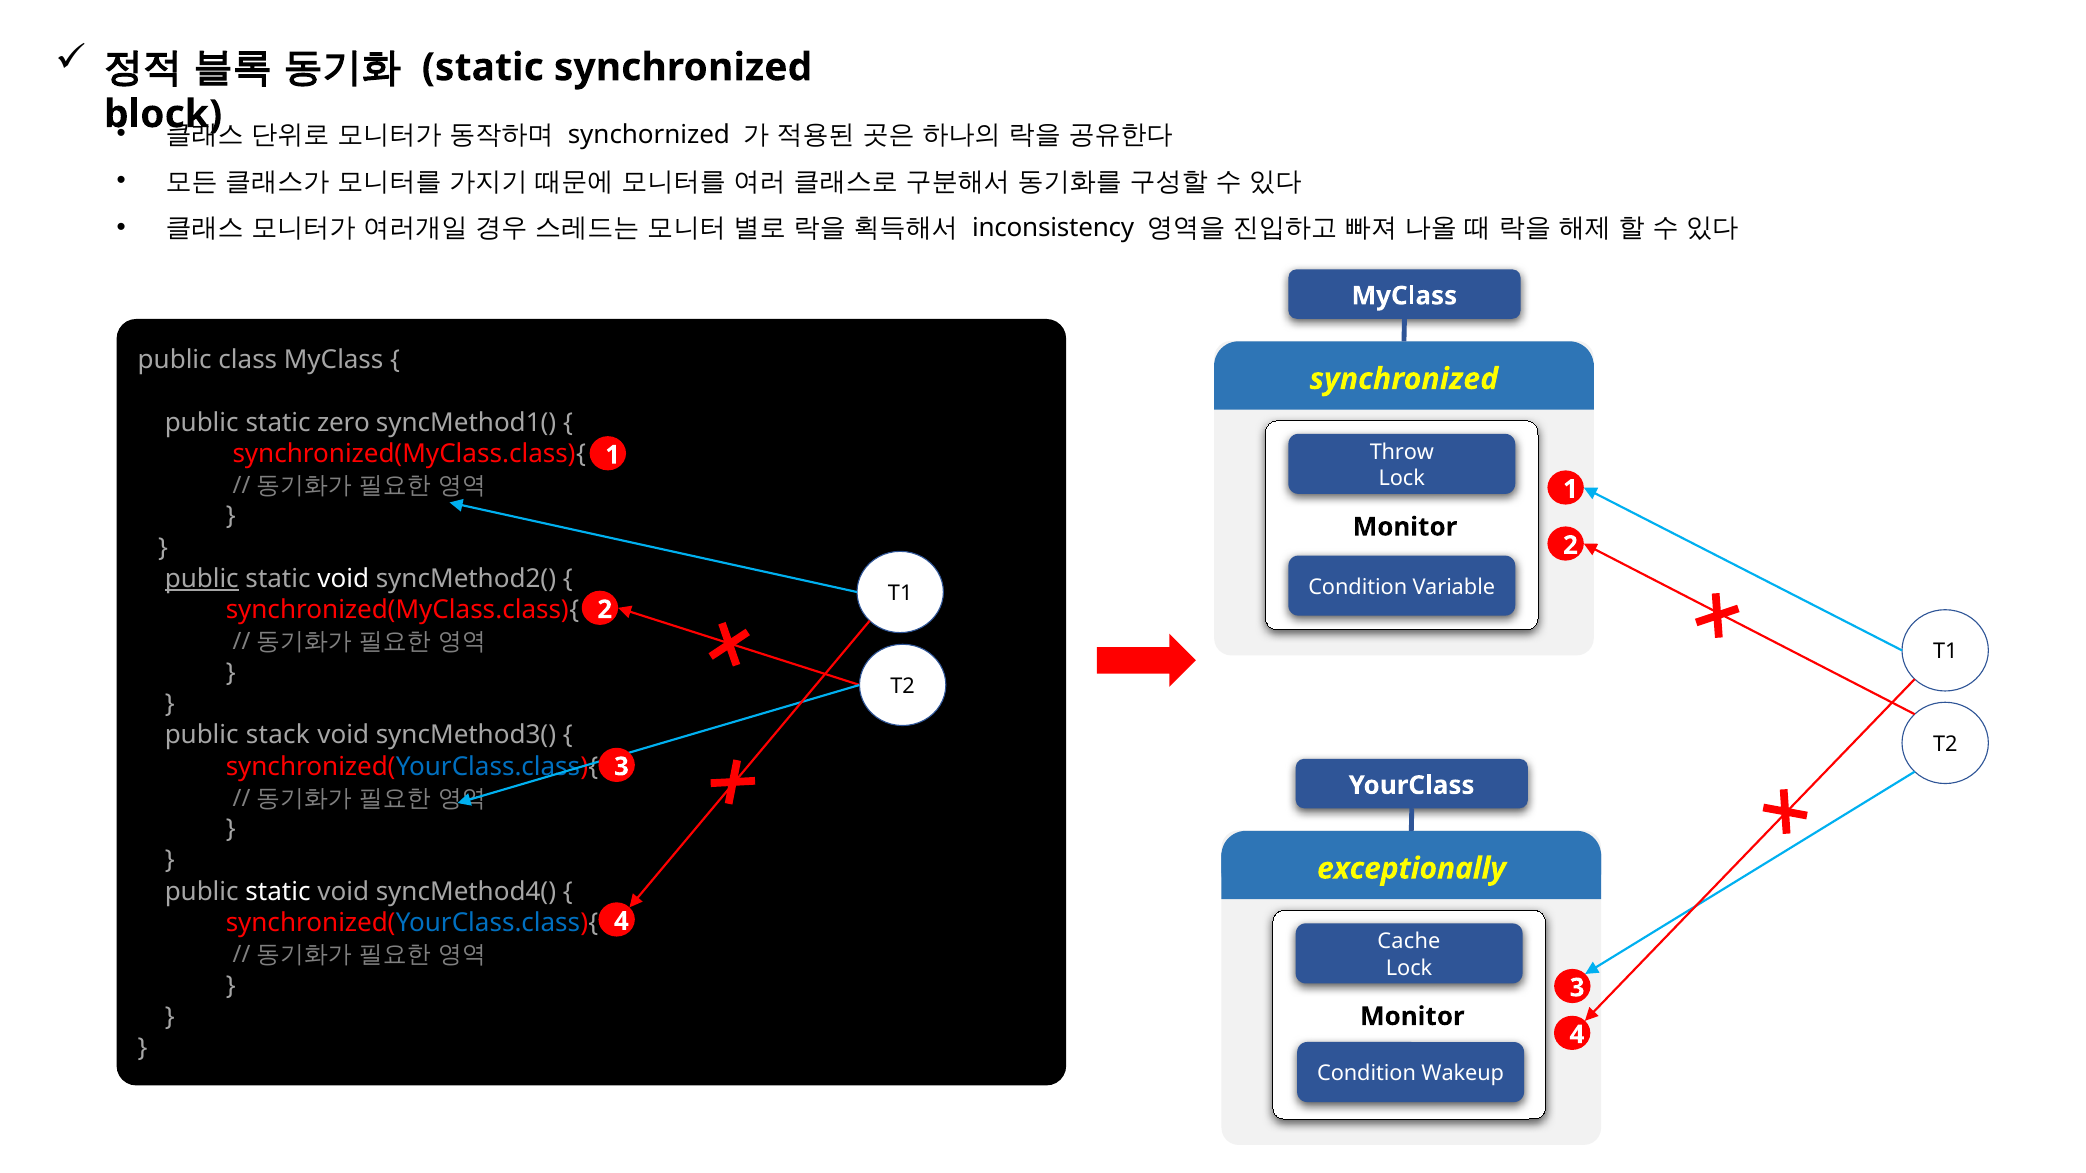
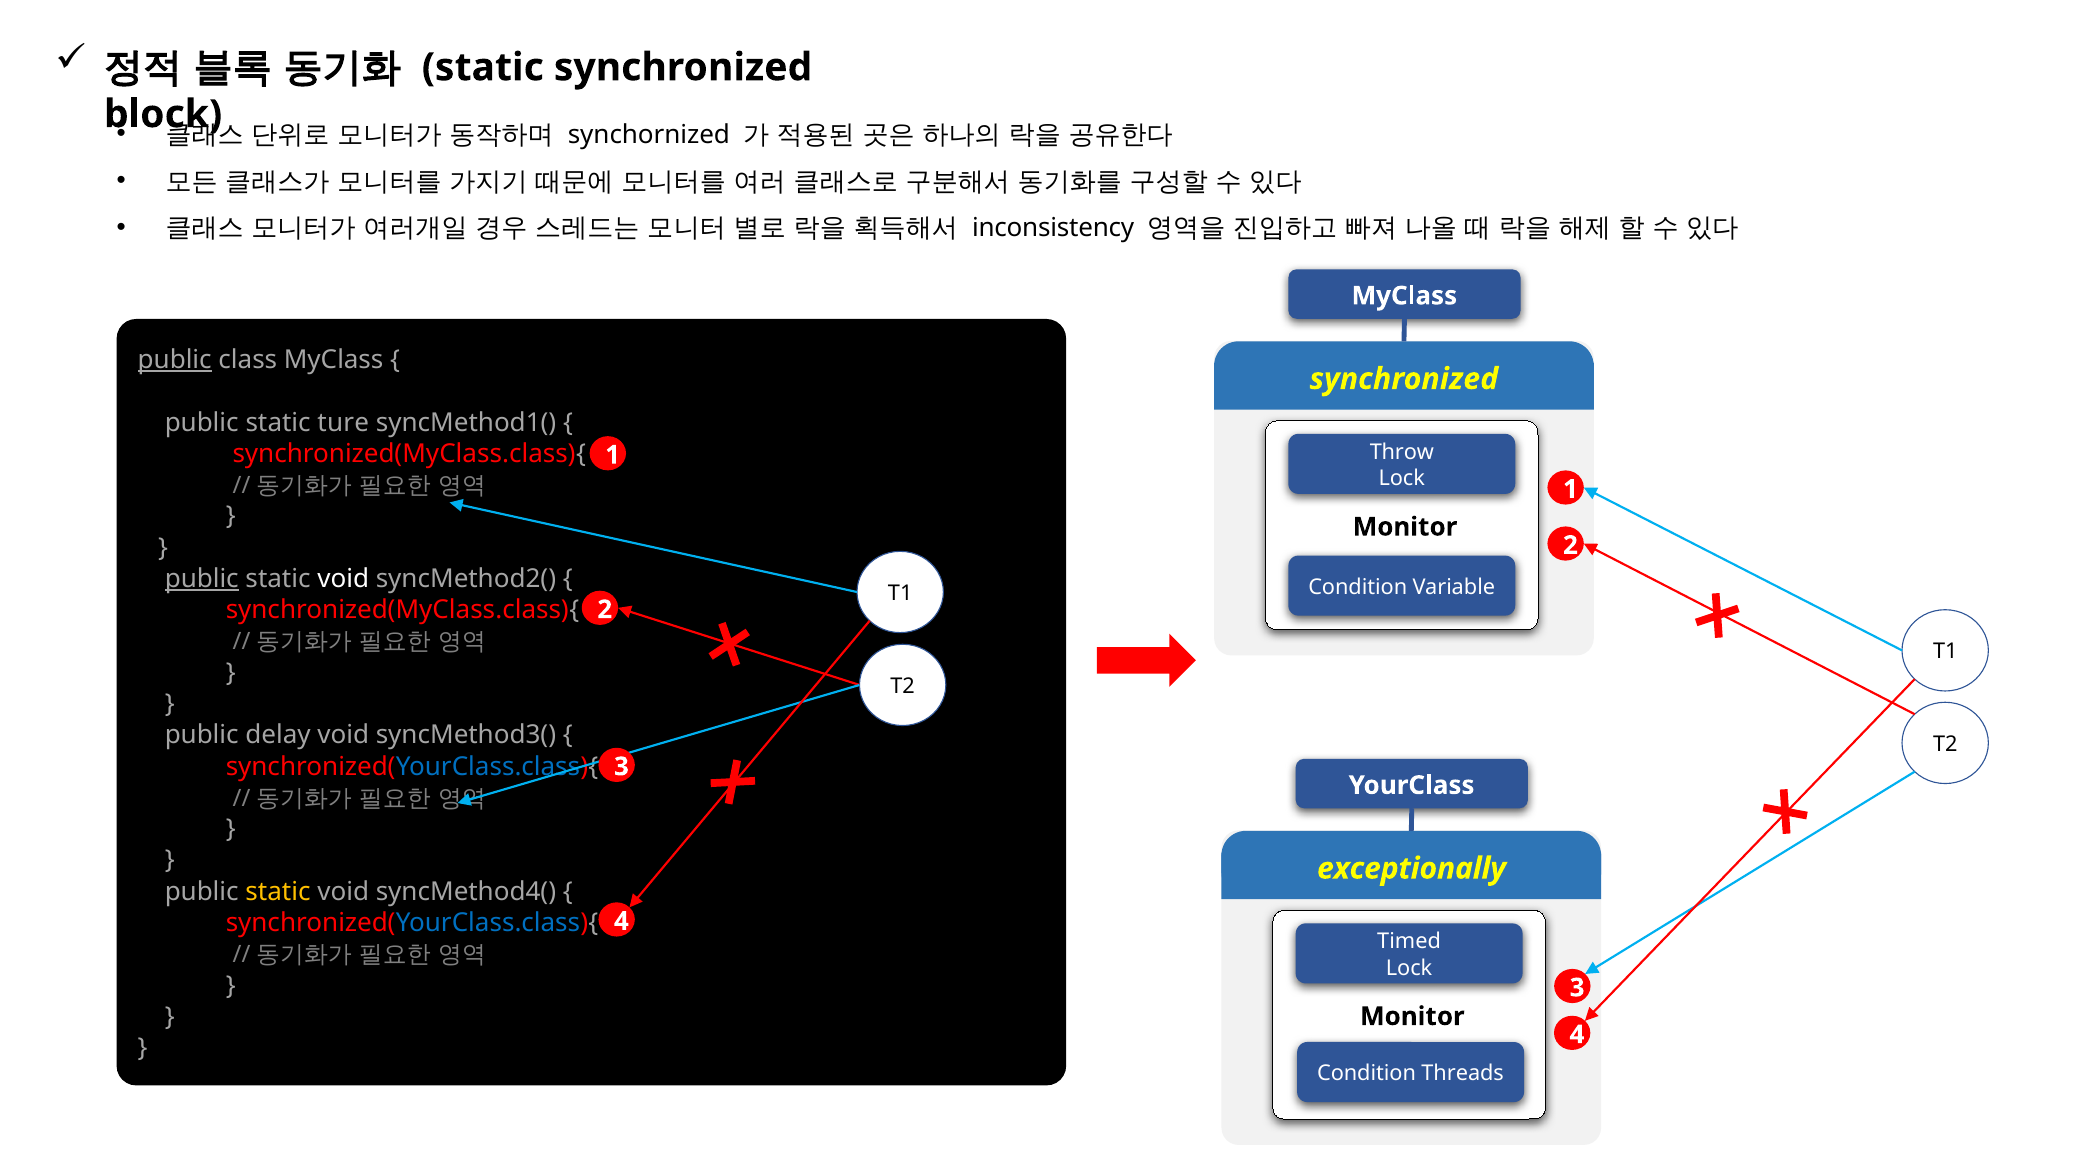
public underline: none -> present (175, 360)
zero: zero -> ture (343, 423)
stack: stack -> delay (278, 735)
static colour: white -> yellow (278, 892)
Cache: Cache -> Timed (1409, 942)
Wakeup: Wakeup -> Threads (1463, 1074)
